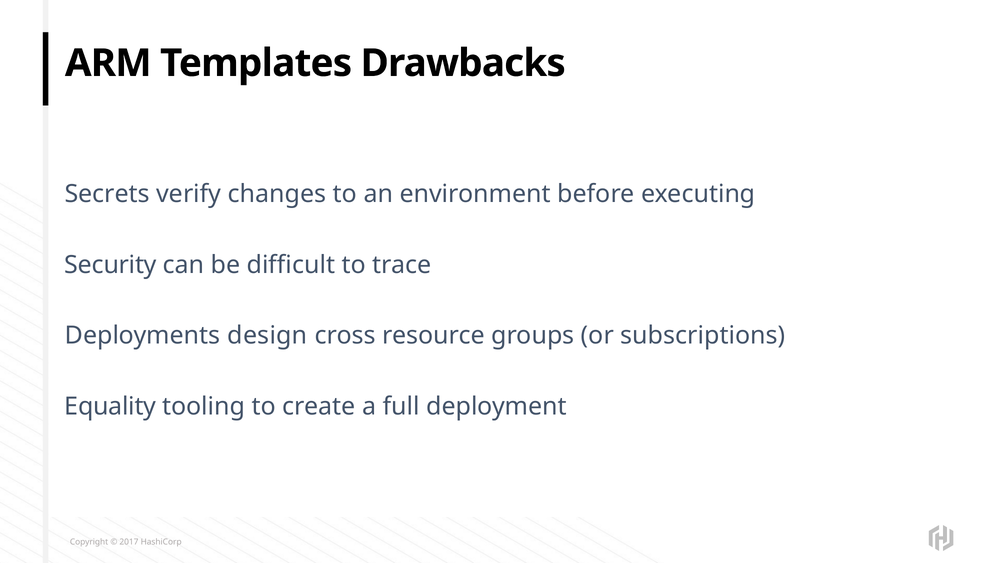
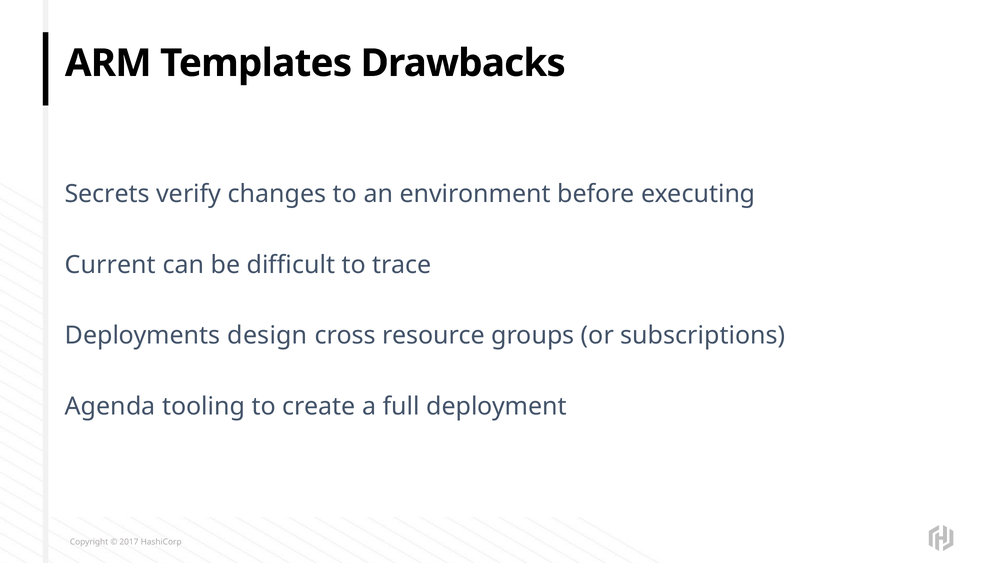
Security: Security -> Current (110, 265)
Equality: Equality -> Agenda (110, 407)
